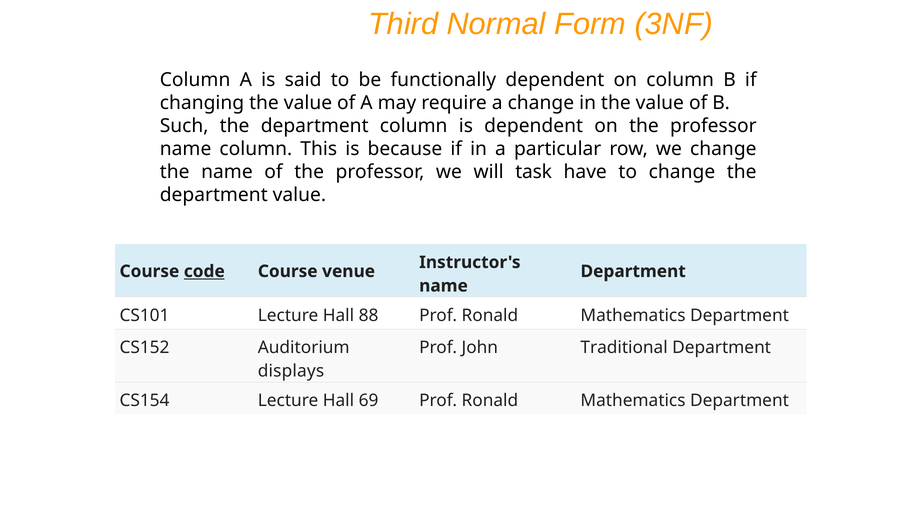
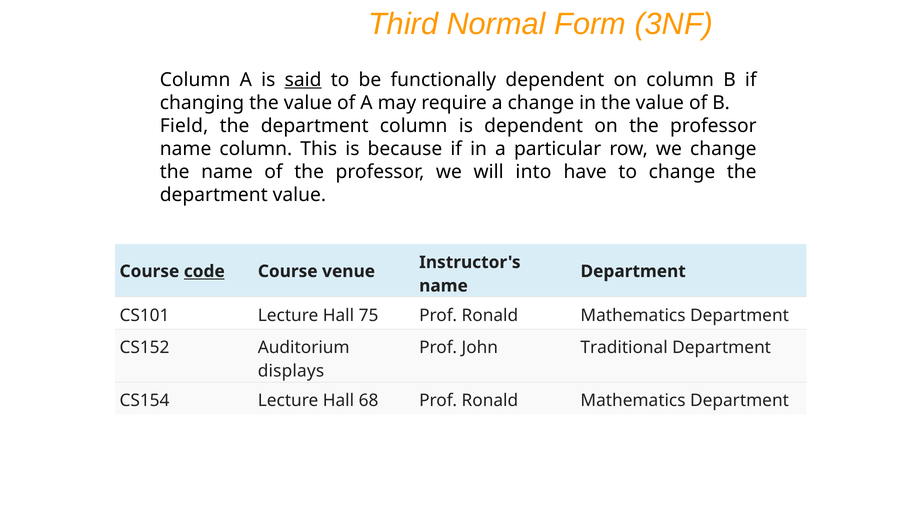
said underline: none -> present (303, 80)
Such: Such -> Field (184, 126)
task: task -> into (533, 172)
88: 88 -> 75 (369, 315)
69: 69 -> 68 (369, 400)
